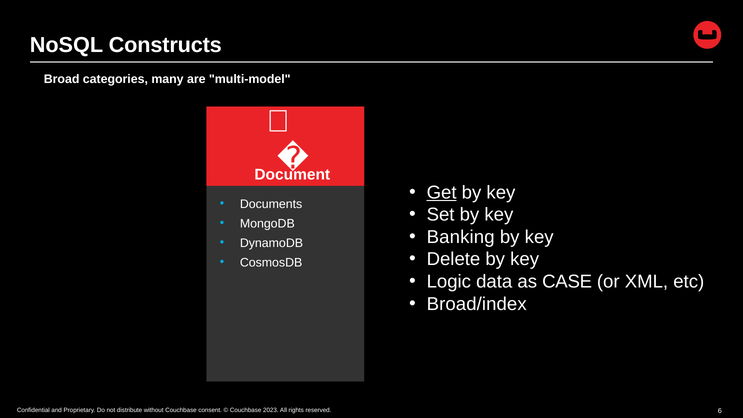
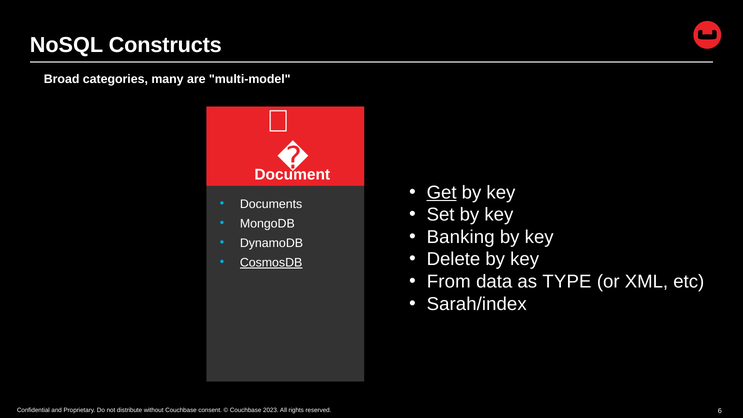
CosmosDB underline: none -> present (271, 263)
Logic: Logic -> From (449, 282)
CASE: CASE -> TYPE (567, 282)
Broad/index: Broad/index -> Sarah/index (477, 304)
